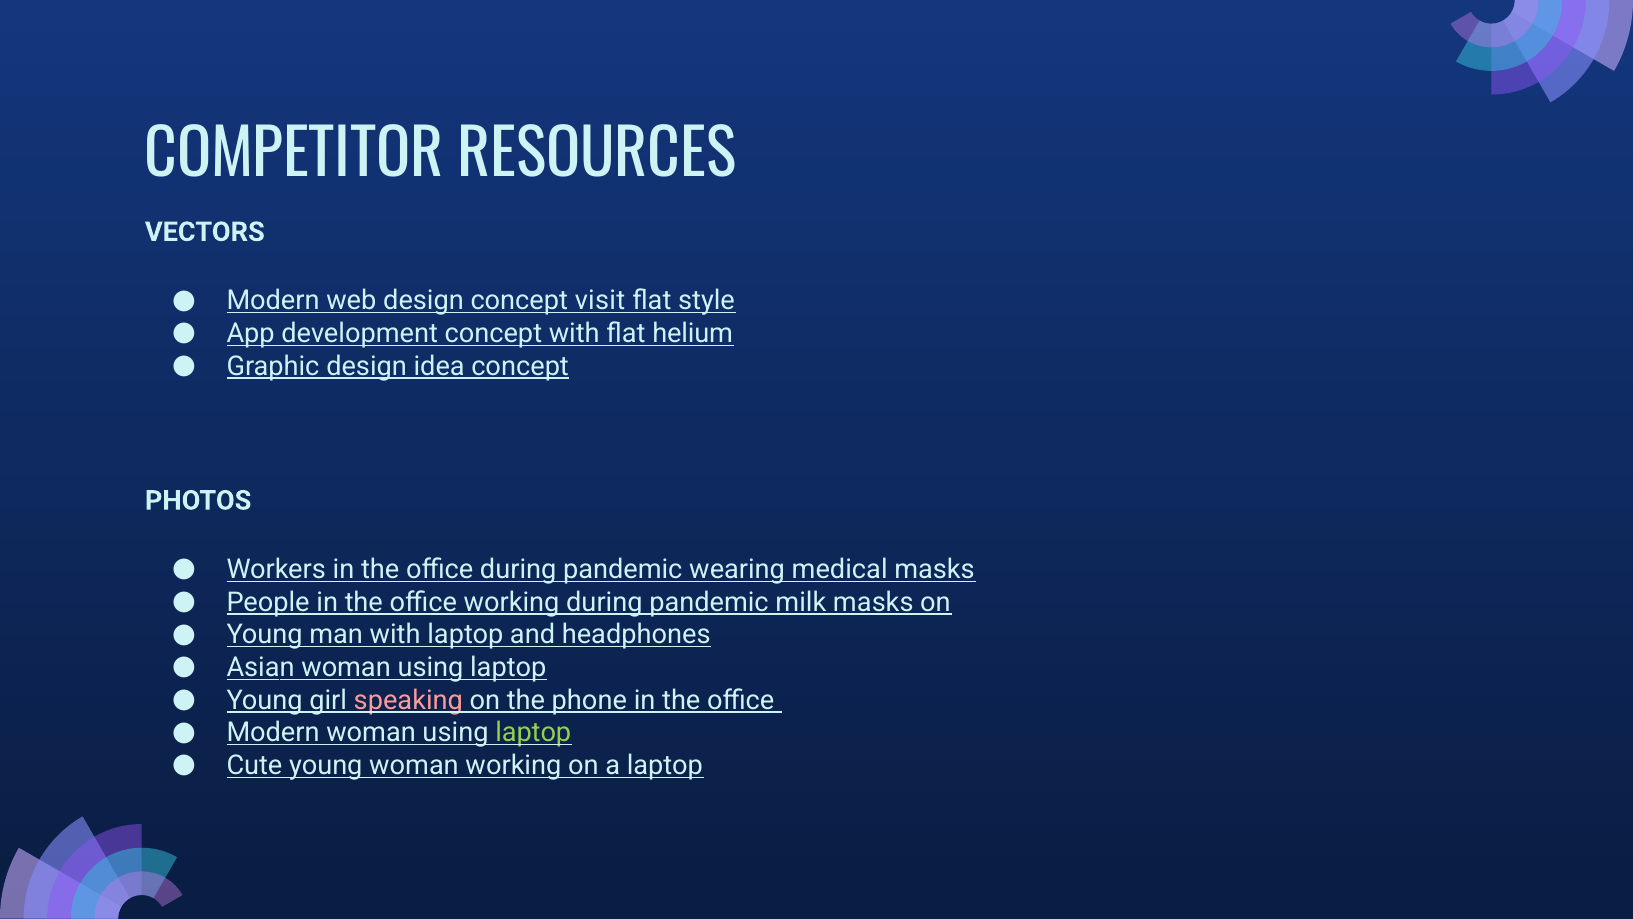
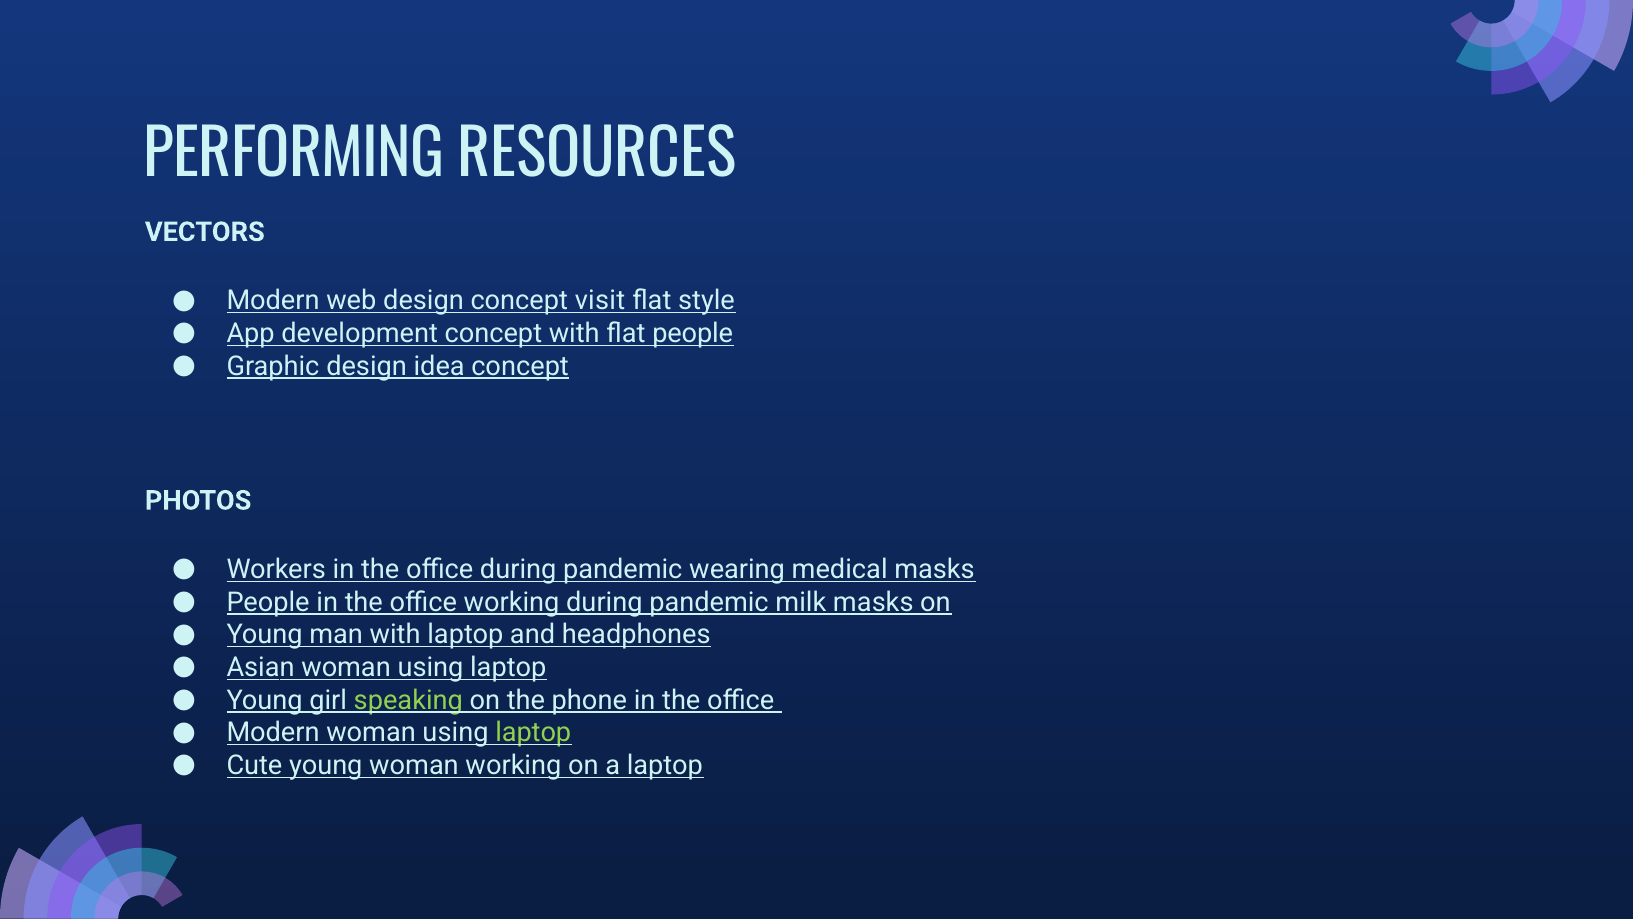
COMPETITOR: COMPETITOR -> PERFORMING (294, 155)
flat helium: helium -> people (693, 333)
speaking colour: pink -> light green (408, 700)
